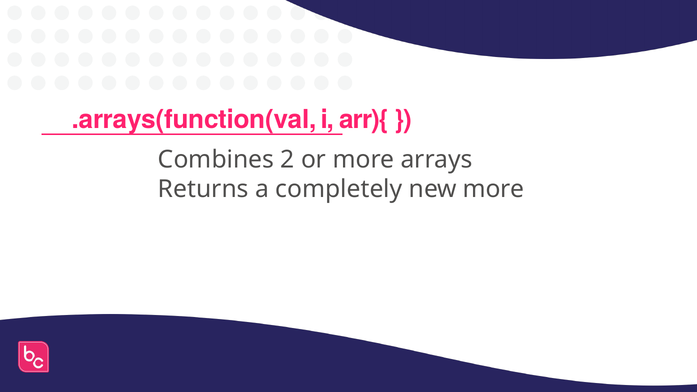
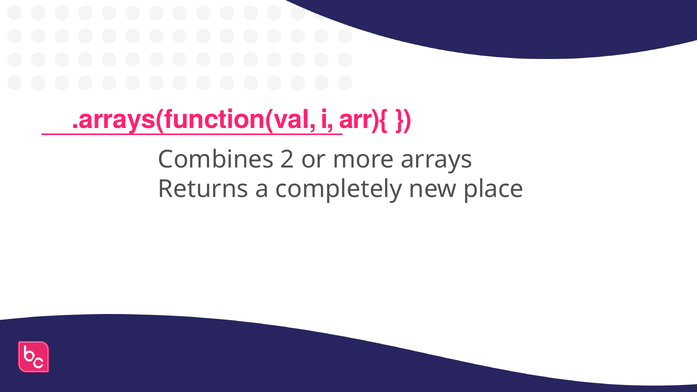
new more: more -> place (493, 189)
